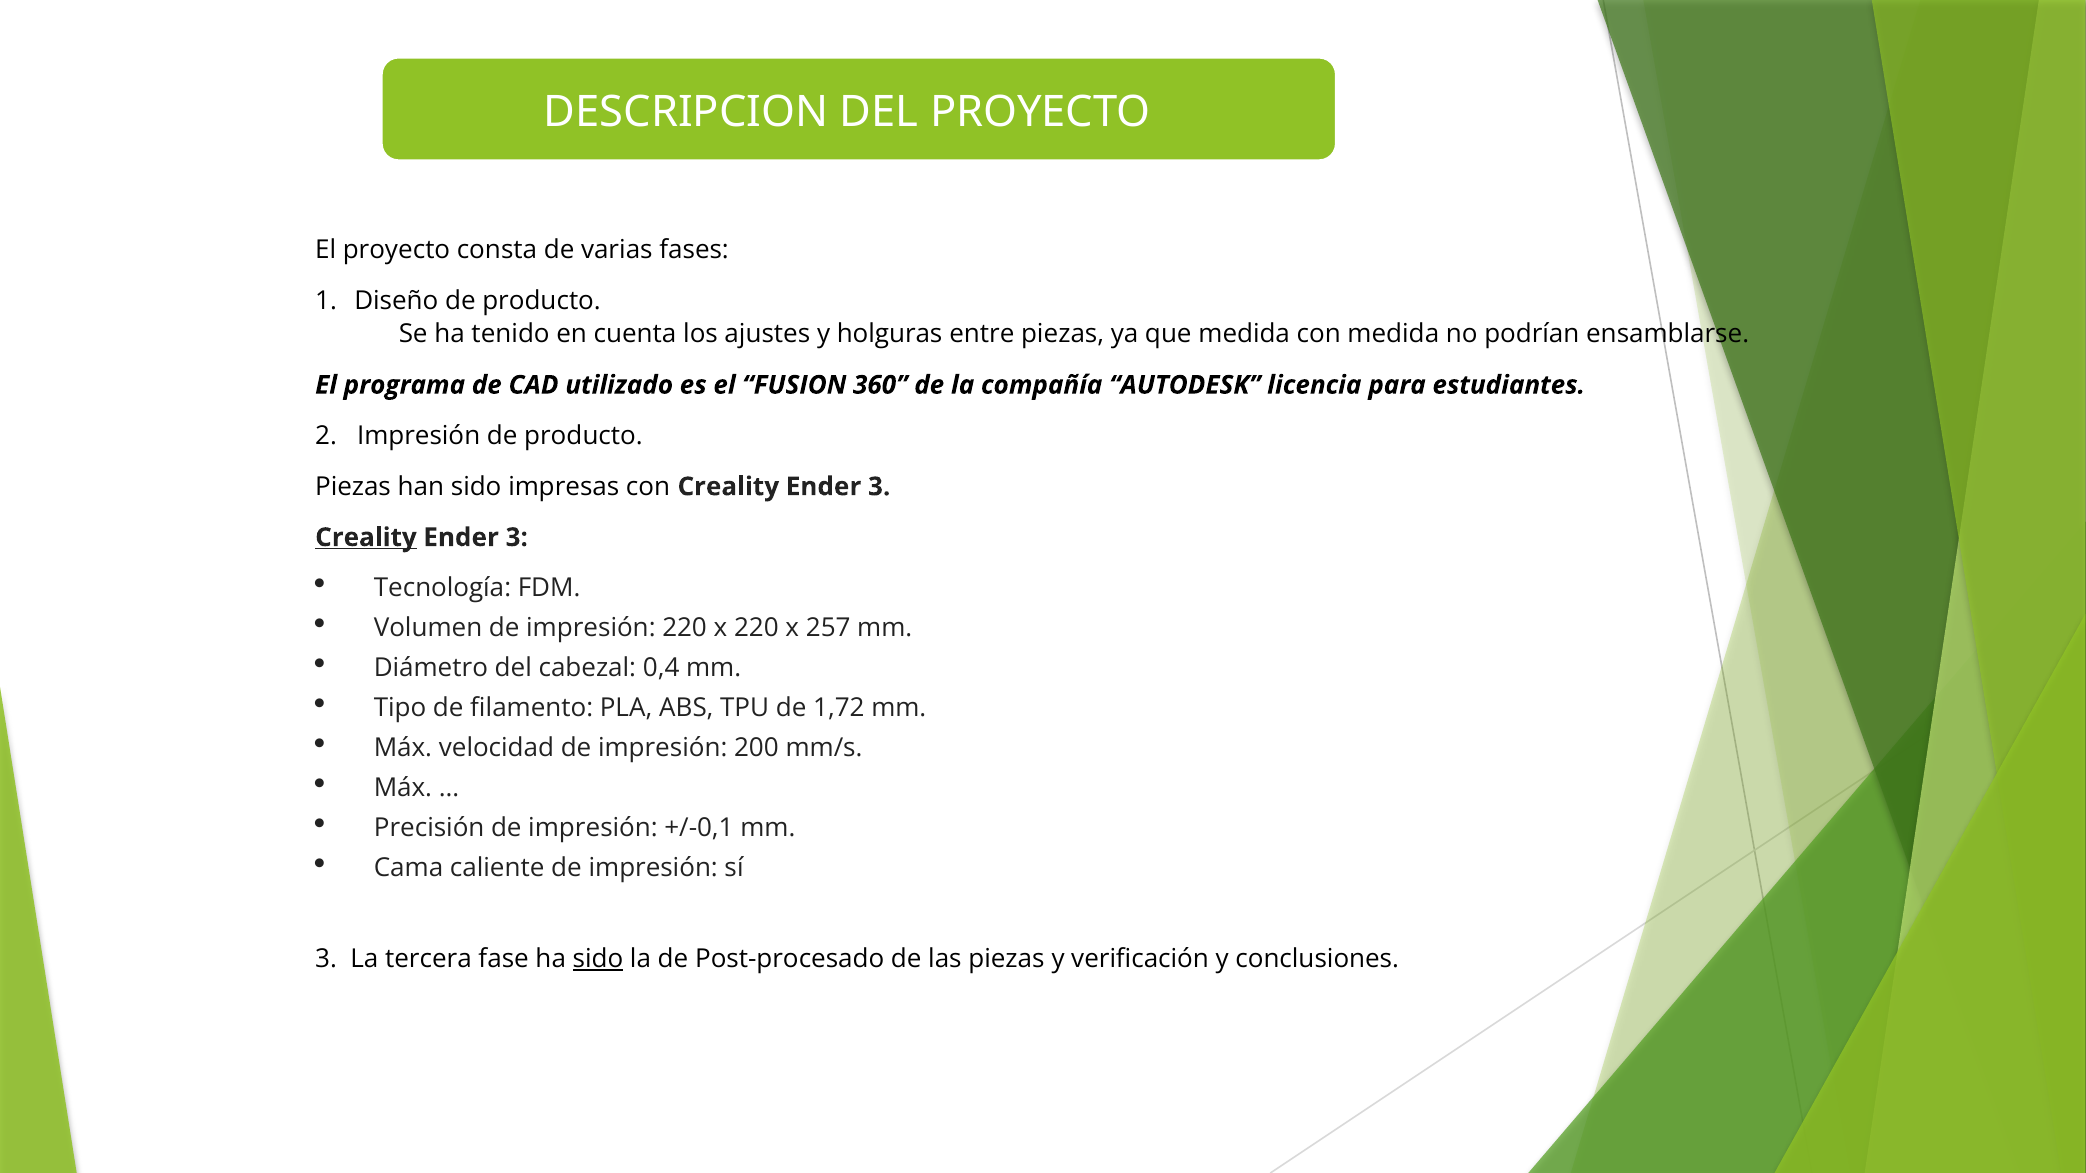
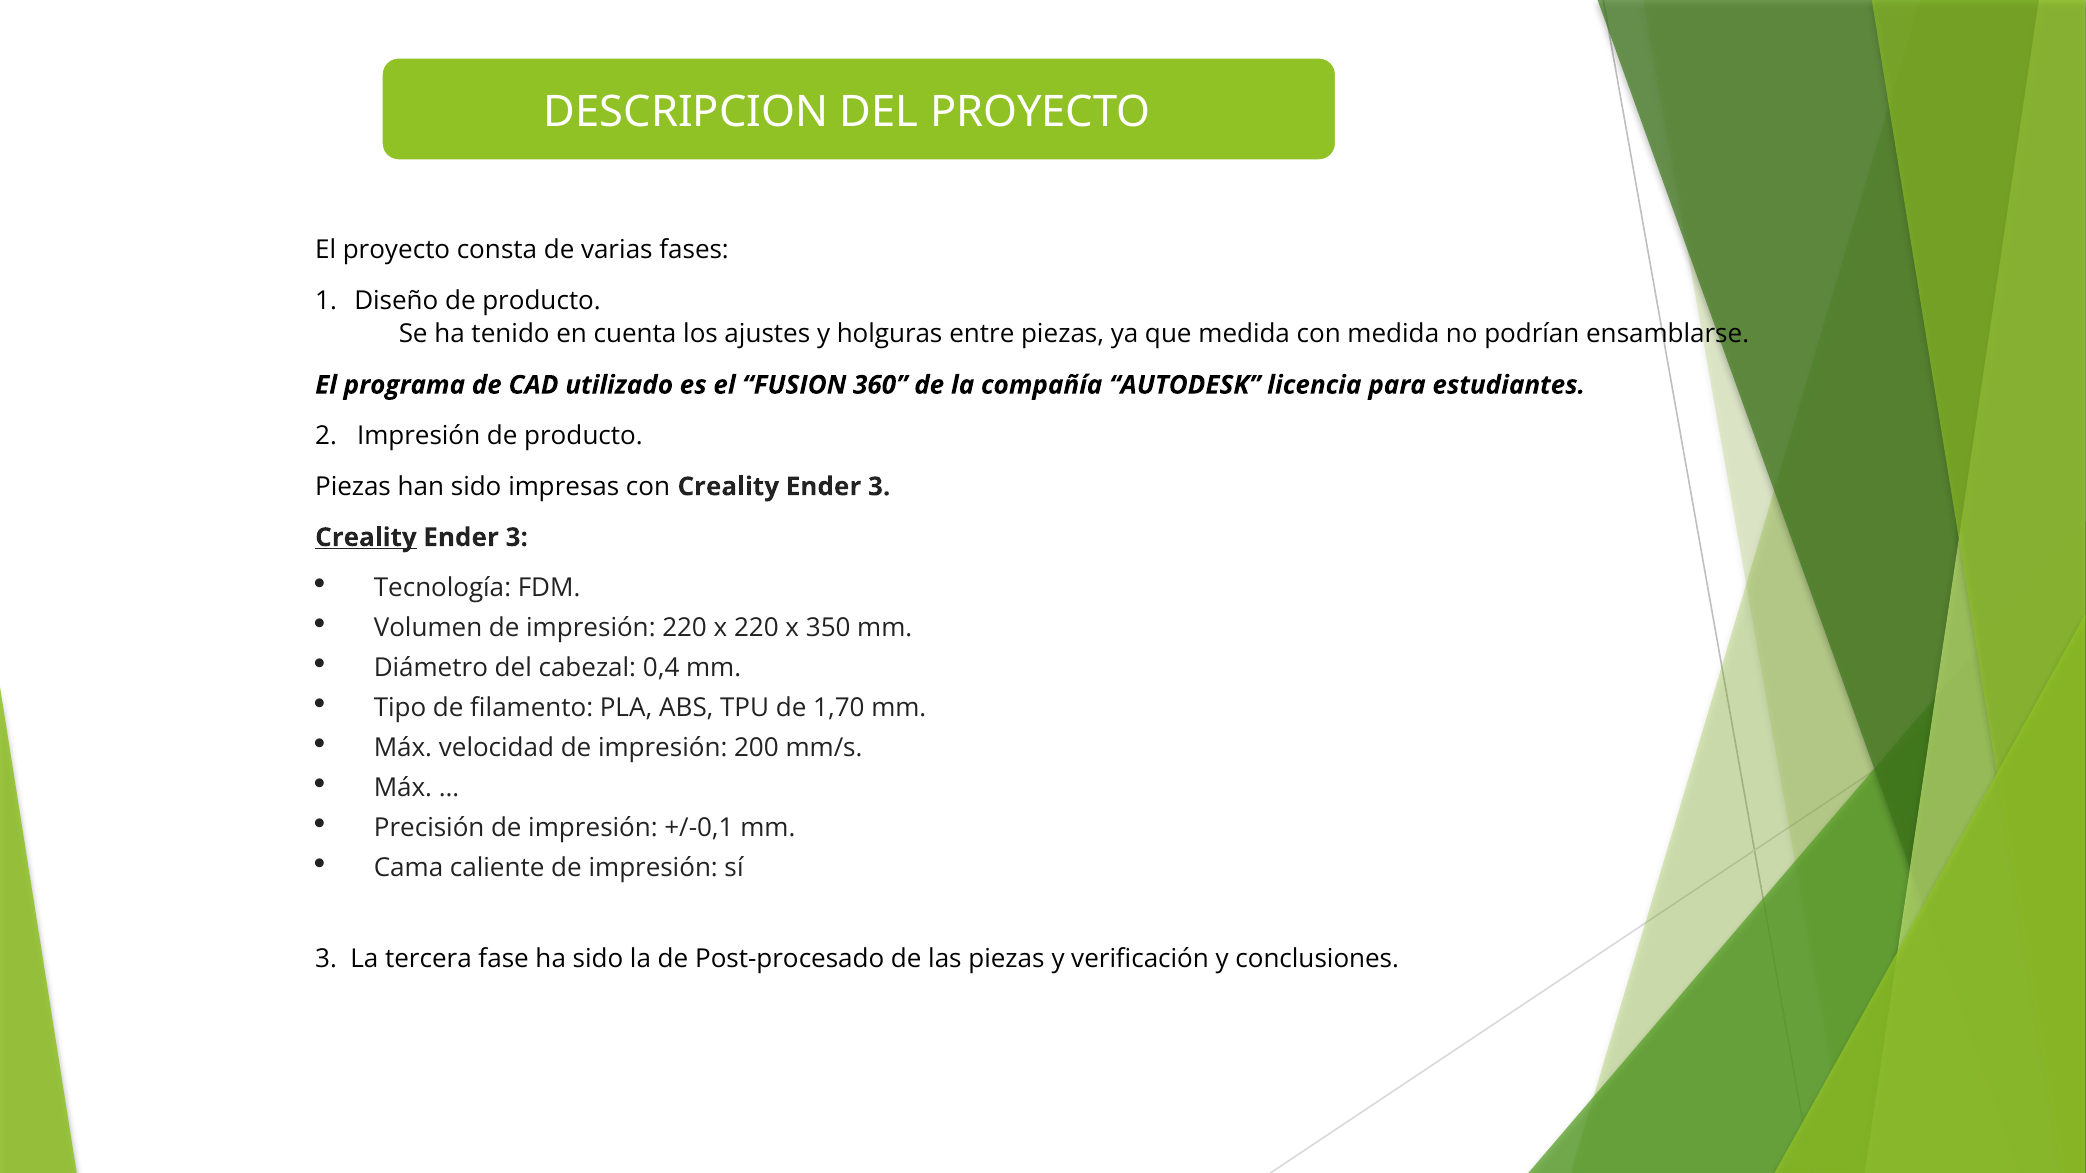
257: 257 -> 350 (828, 628)
1,72: 1,72 -> 1,70 (839, 708)
sido underline: present -> none (598, 959)
